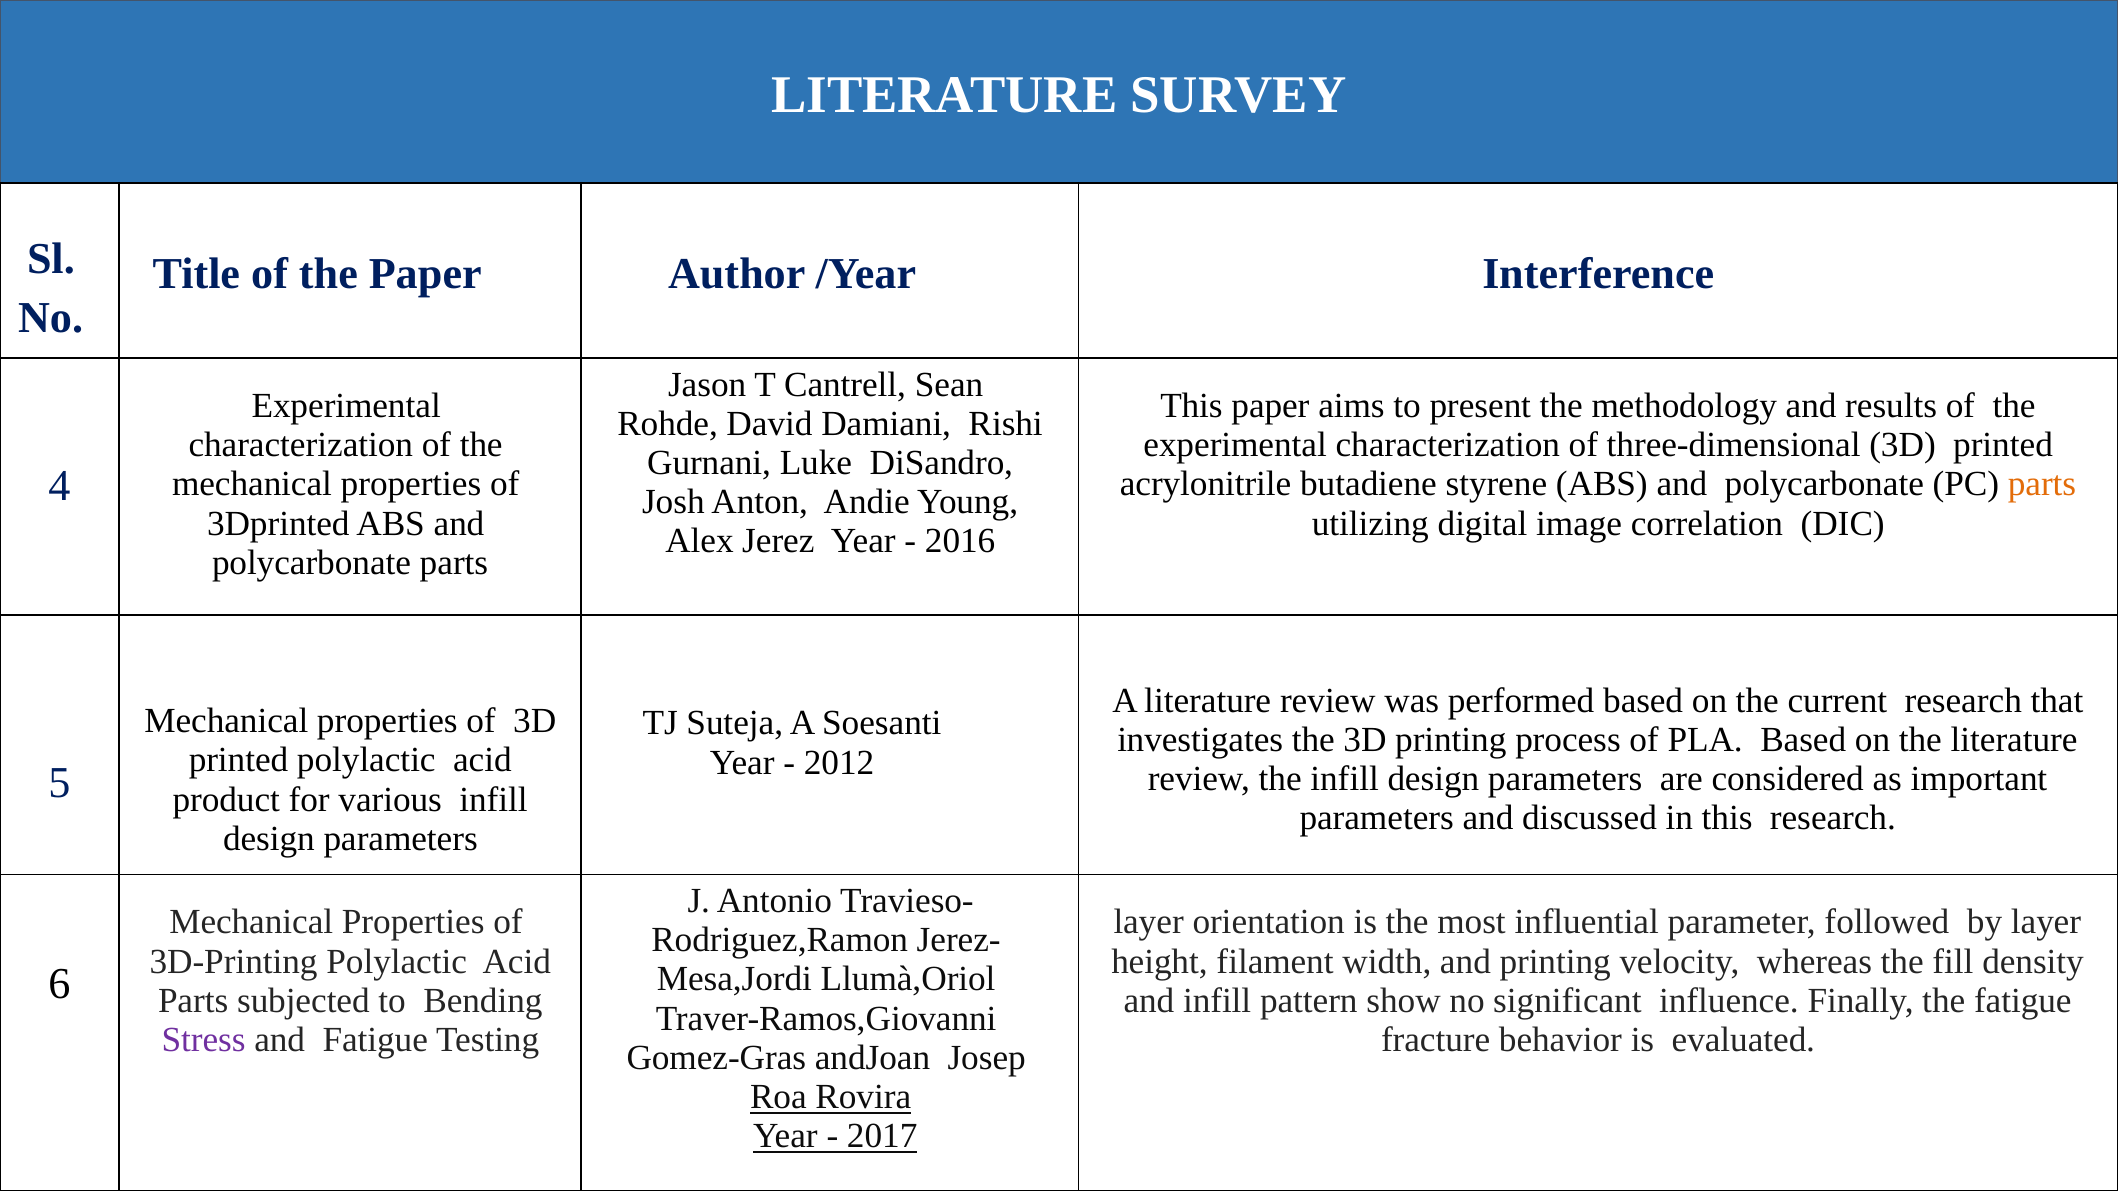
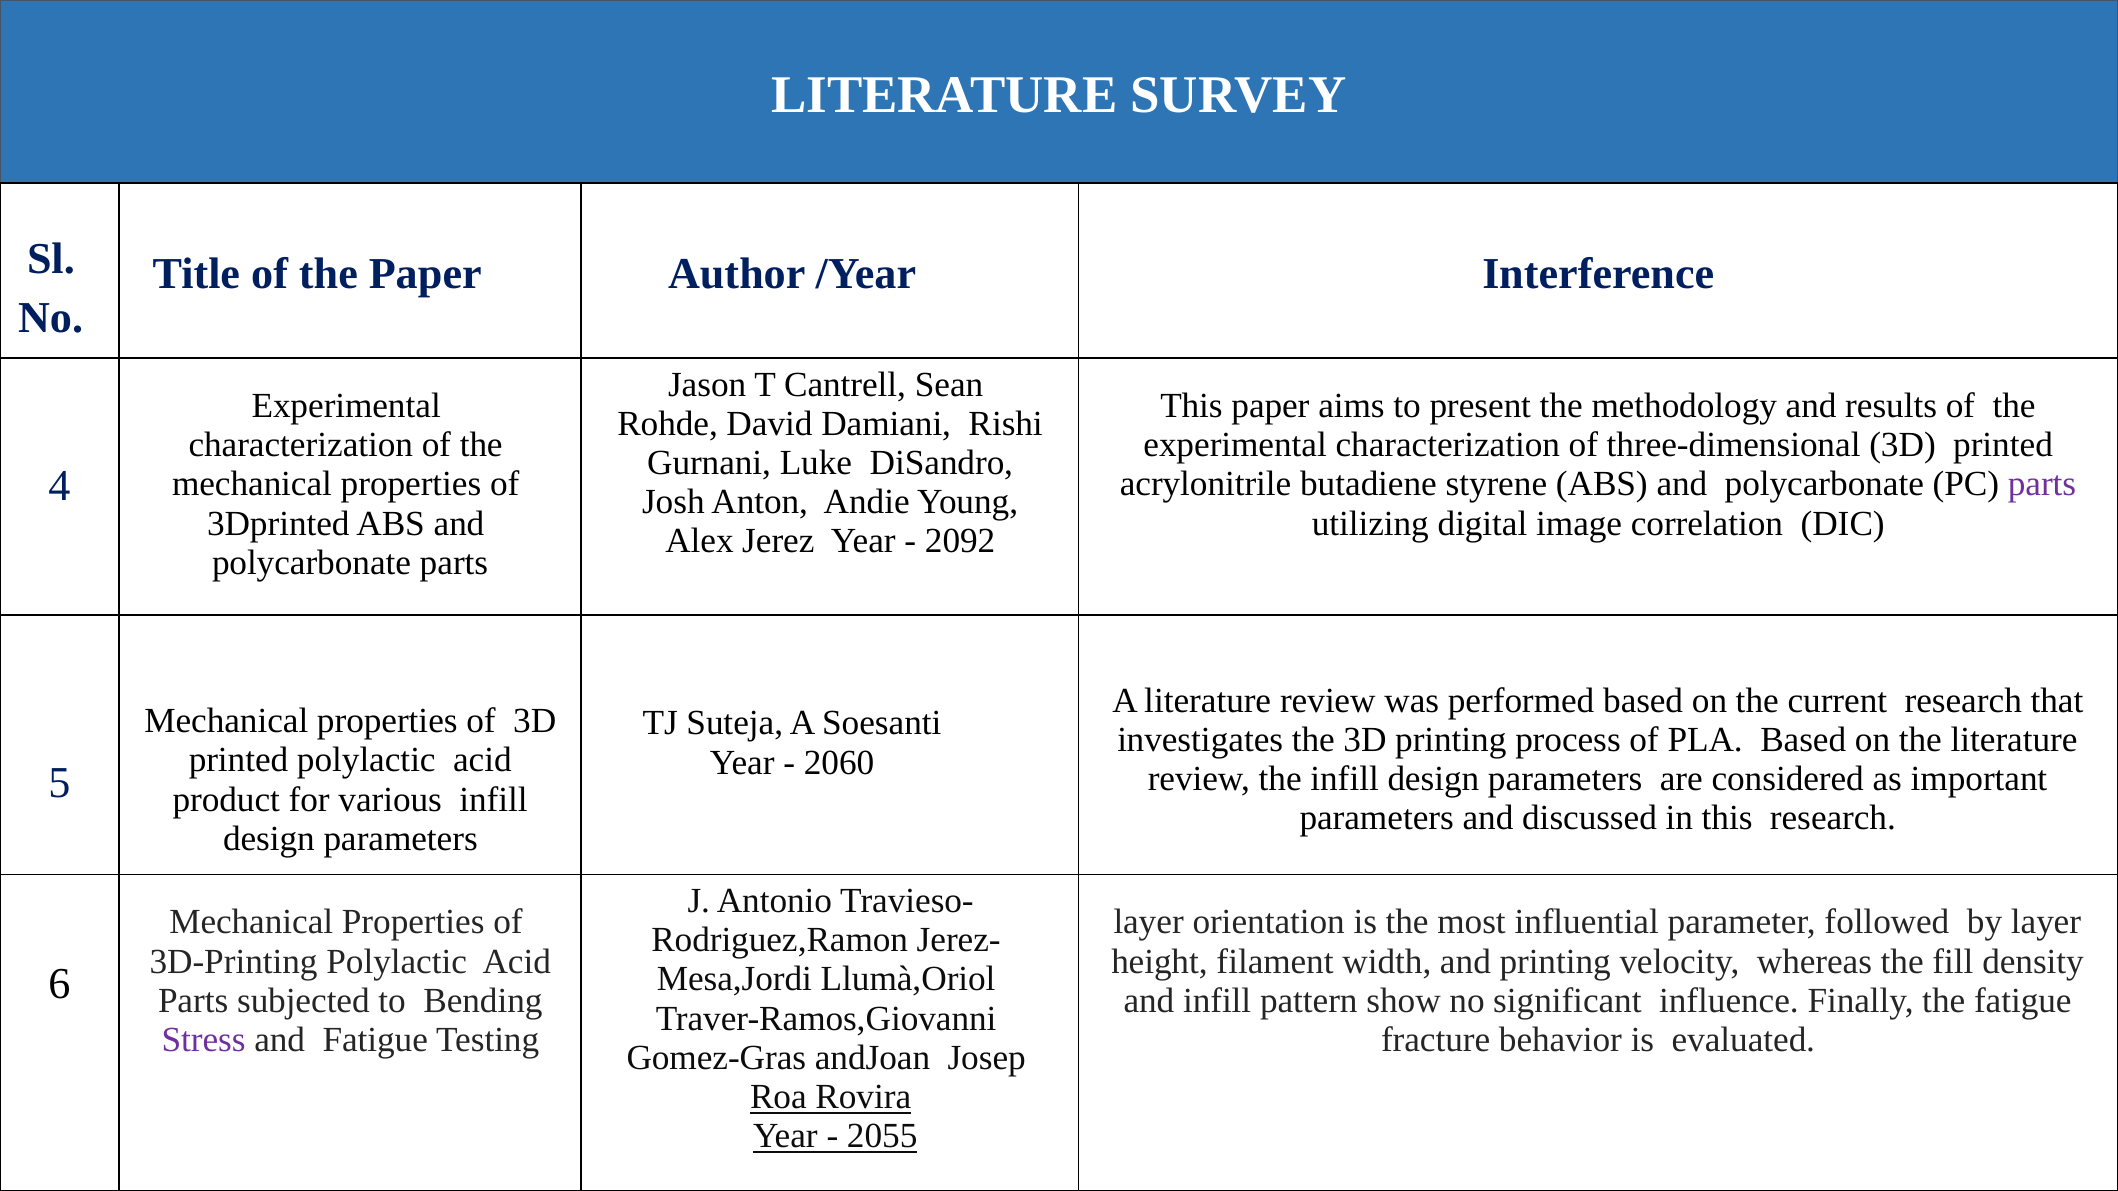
parts colour: orange -> purple (2042, 484)
2016: 2016 -> 2092 (960, 541)
2012: 2012 -> 2060 (839, 763)
2017: 2017 -> 2055 (882, 1136)
